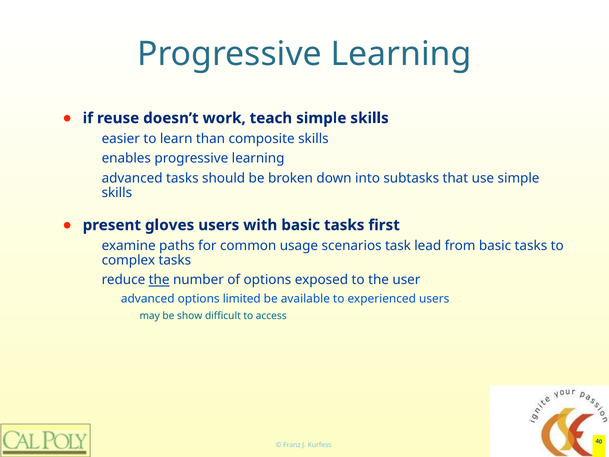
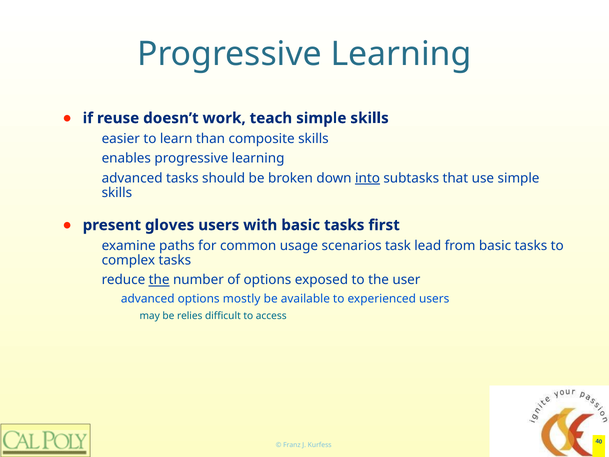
into underline: none -> present (368, 178)
limited: limited -> mostly (242, 299)
show: show -> relies (190, 316)
